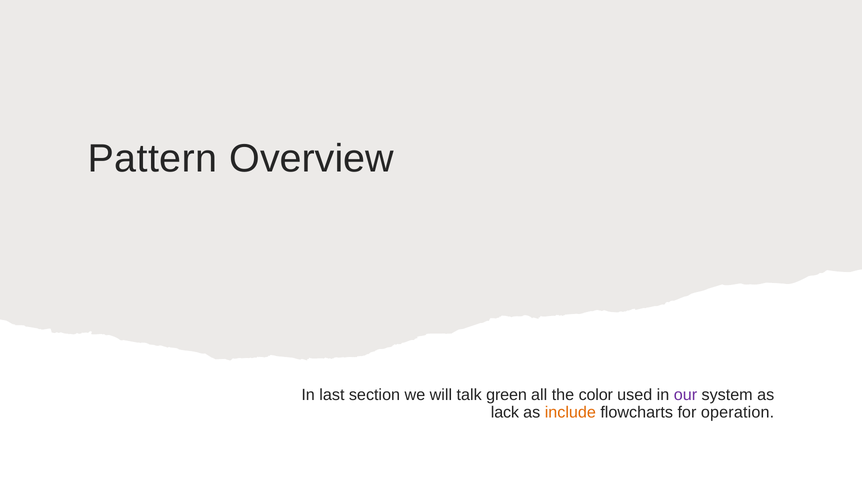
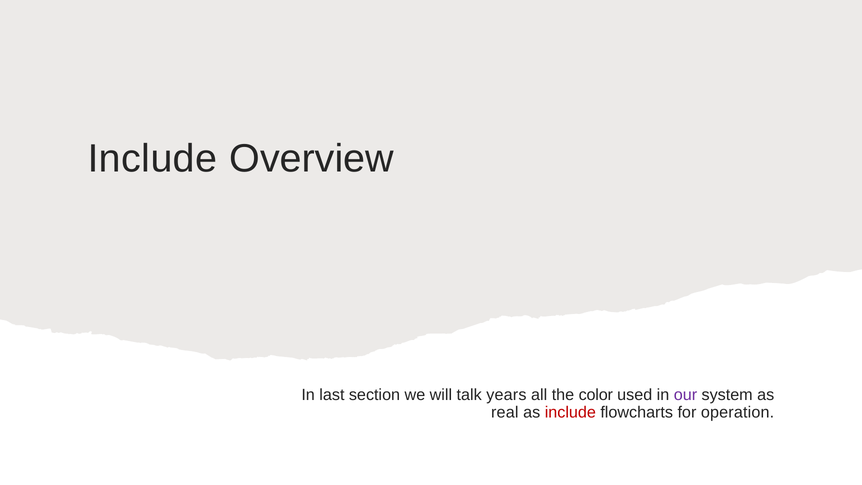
Pattern: Pattern -> Include (152, 159)
green: green -> years (506, 395)
lack: lack -> real (505, 412)
include colour: orange -> red (570, 412)
